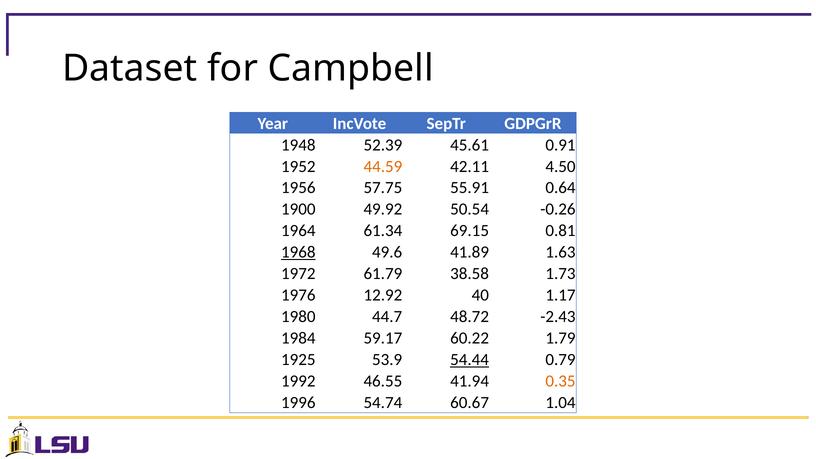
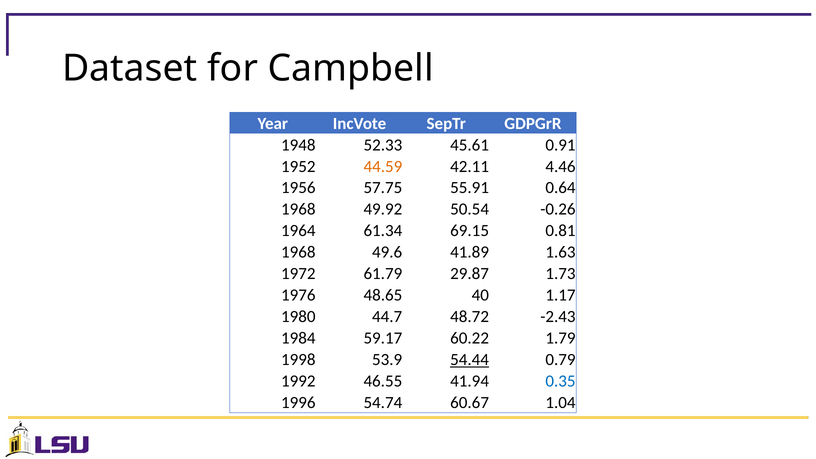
52.39: 52.39 -> 52.33 (383, 145)
4.50: 4.50 -> 4.46 (561, 166)
1900: 1900 -> 1968 (298, 209)
1968 underline: present -> none (298, 252)
38.58: 38.58 -> 29.87 (470, 274)
12.92: 12.92 -> 48.65 (383, 295)
1925: 1925 -> 1998 (298, 360)
0.35 colour: orange -> blue (561, 381)
